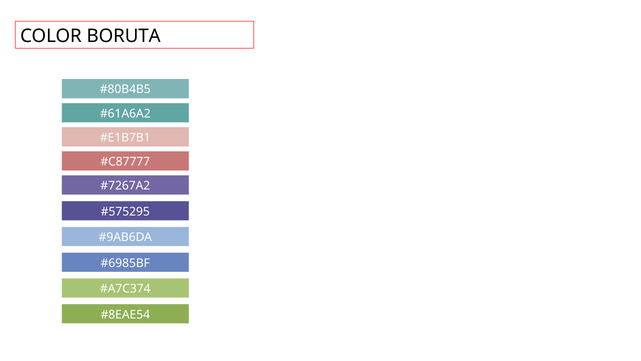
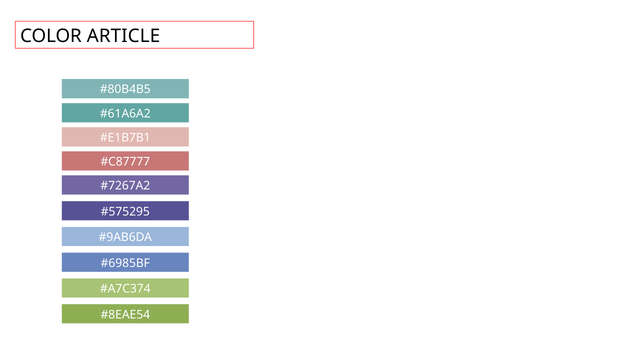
BORUTA: BORUTA -> ARTICLE (123, 36)
